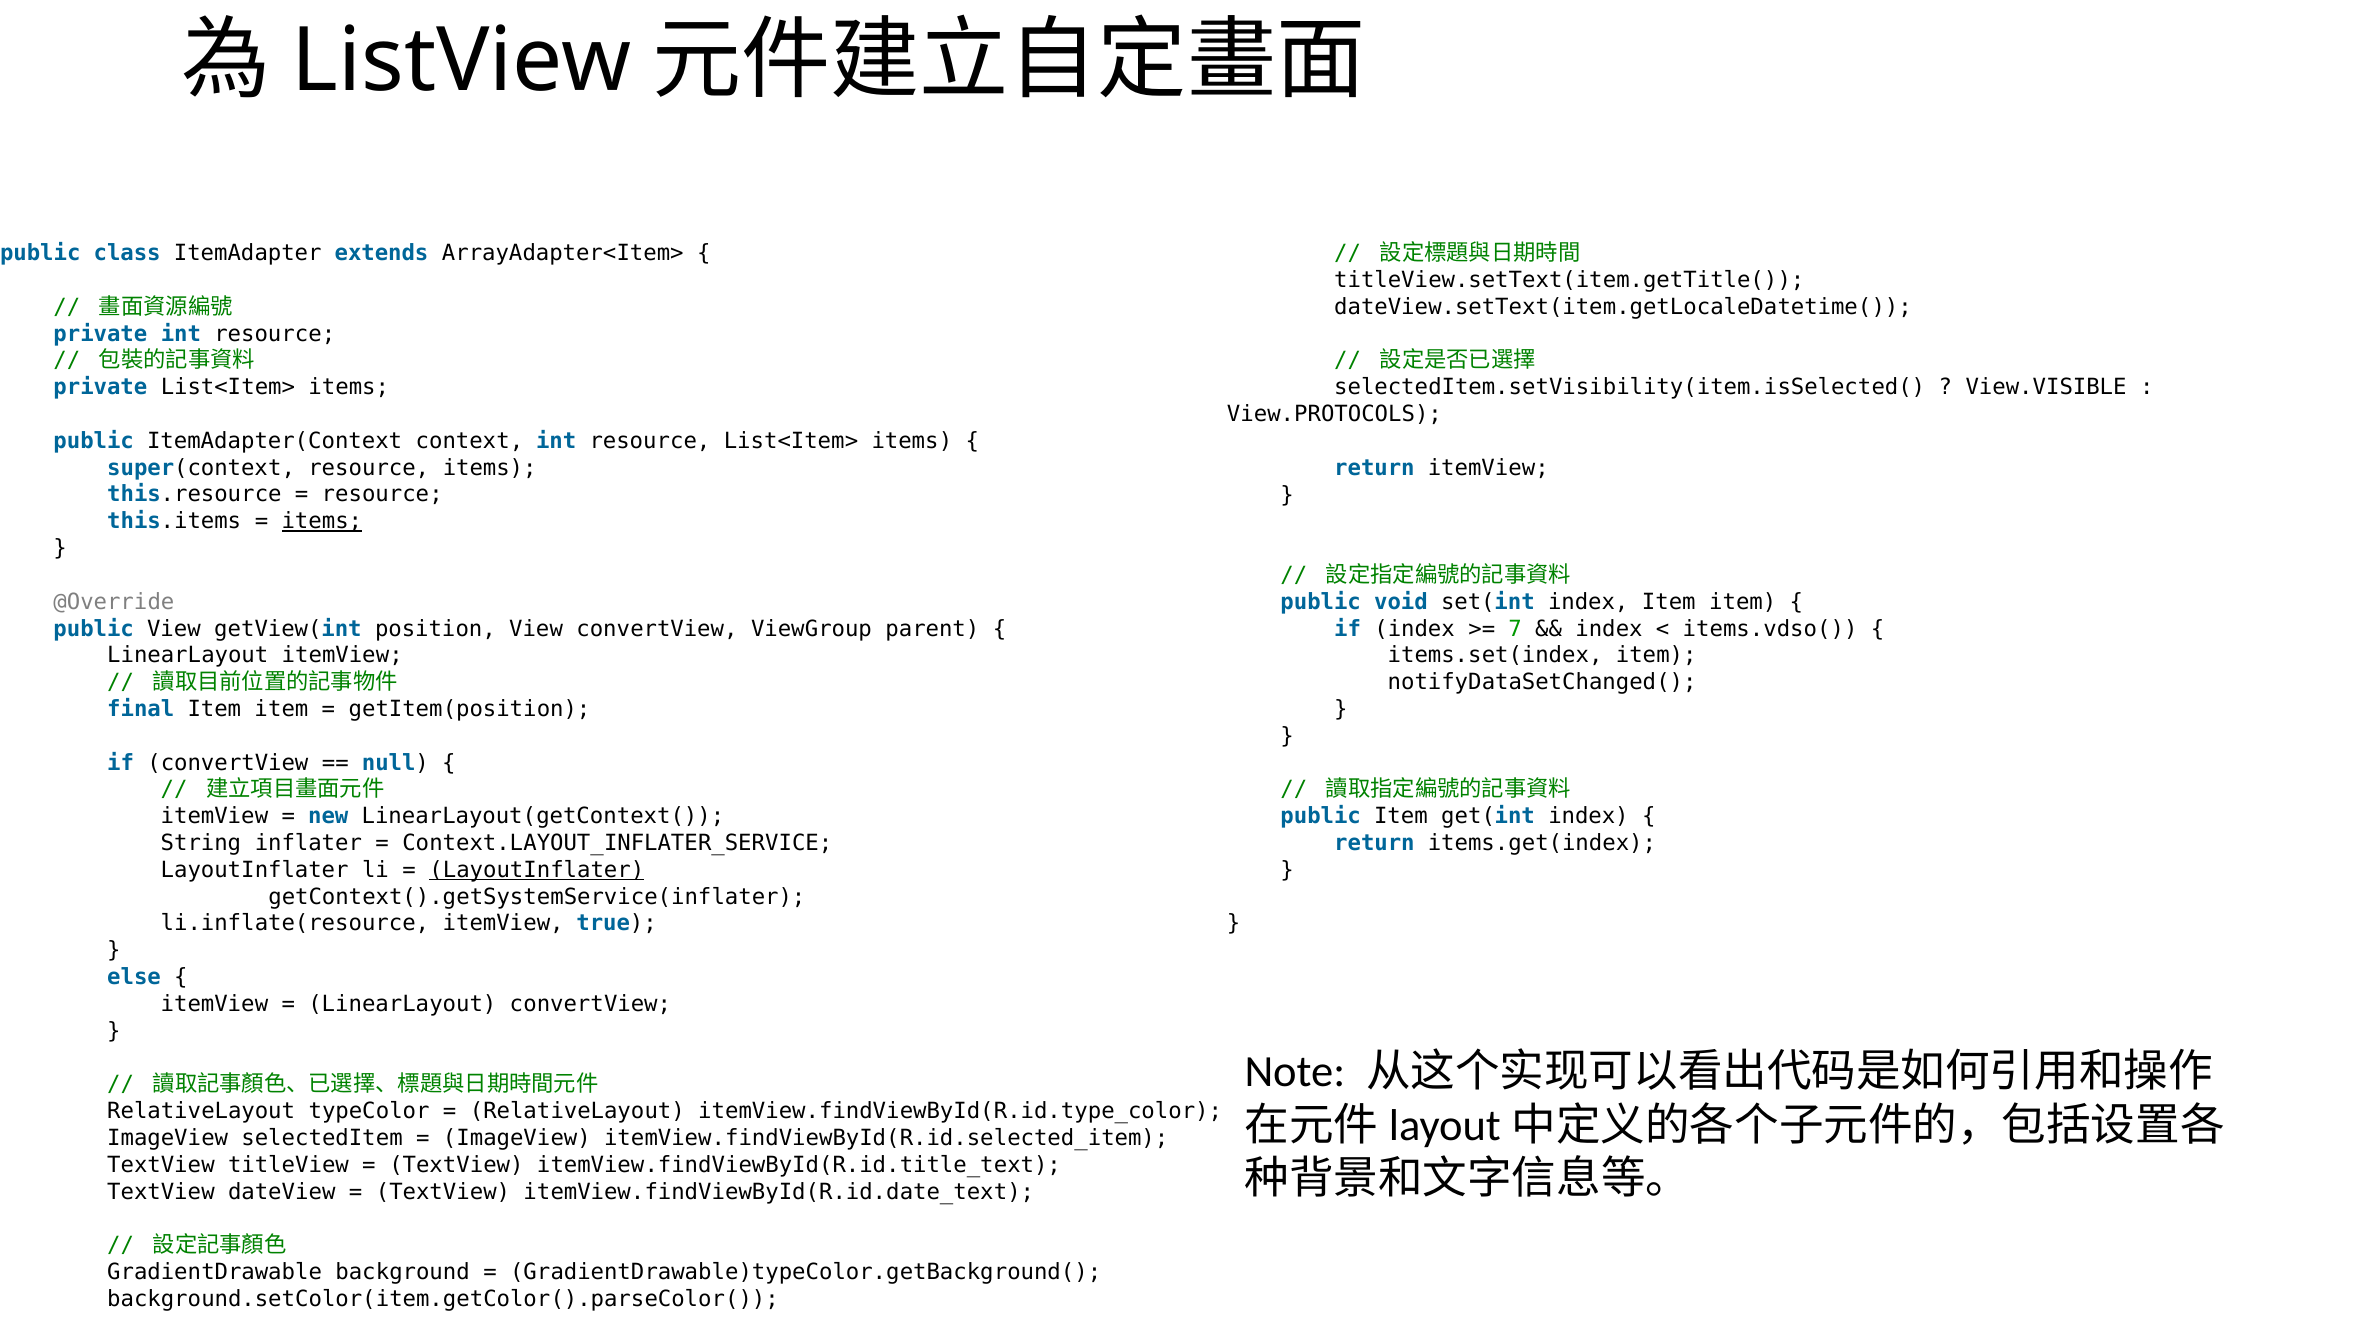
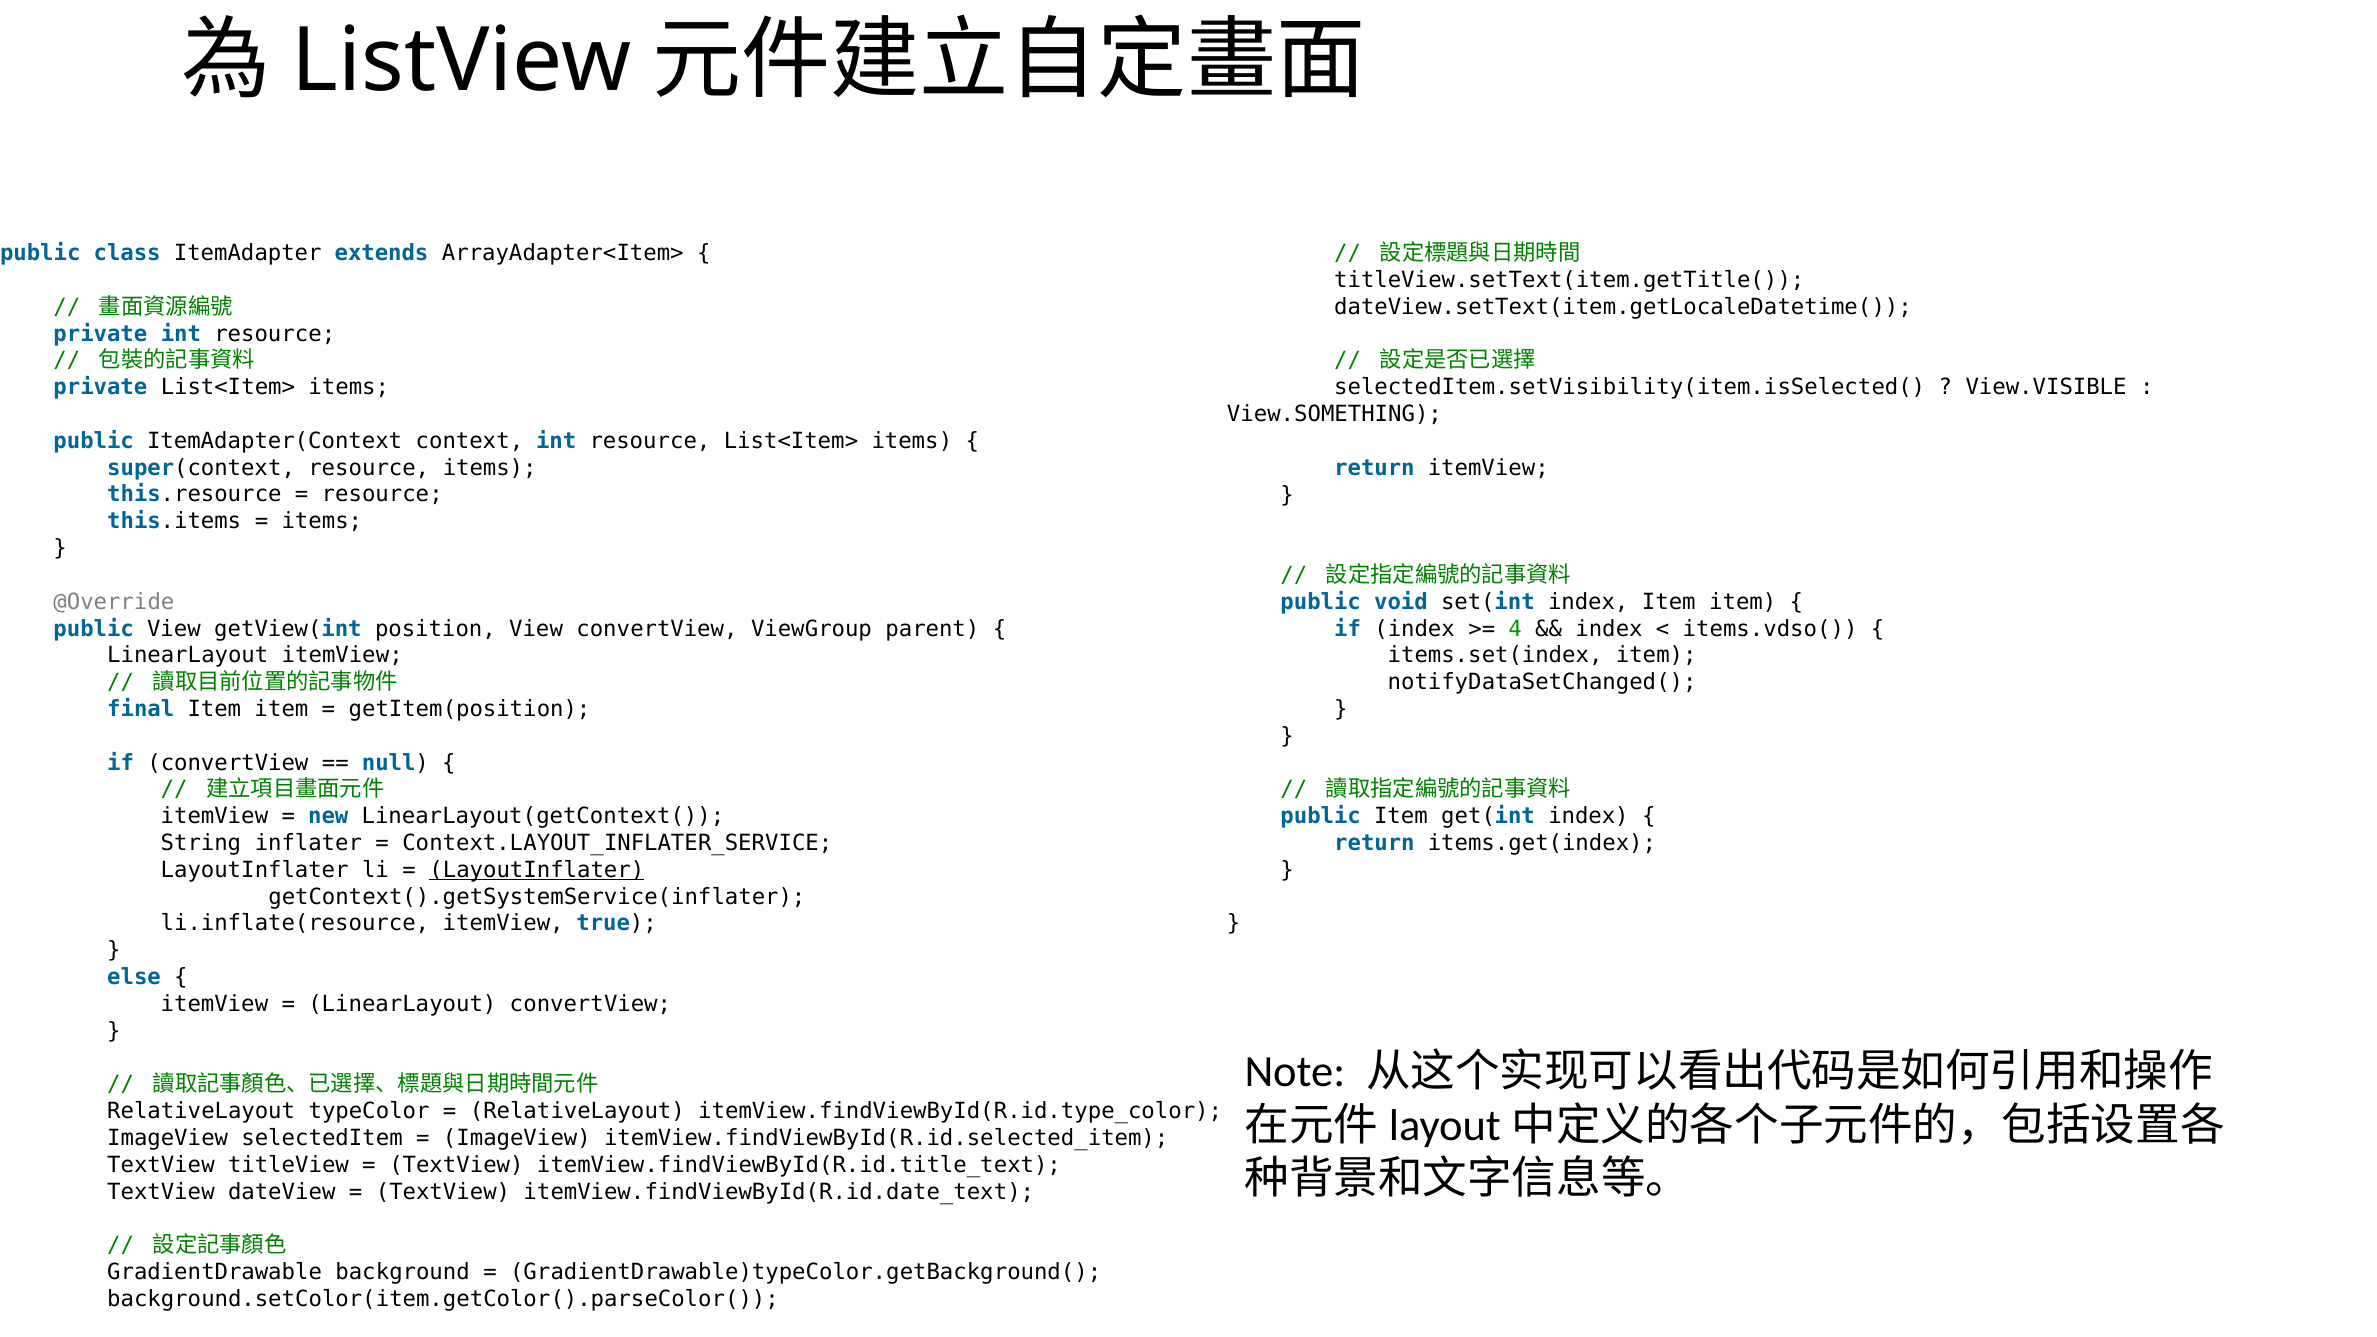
View.PROTOCOLS: View.PROTOCOLS -> View.SOMETHING (1334, 414)
items underline: present -> none (322, 521)
7: 7 -> 4 (1515, 629)
